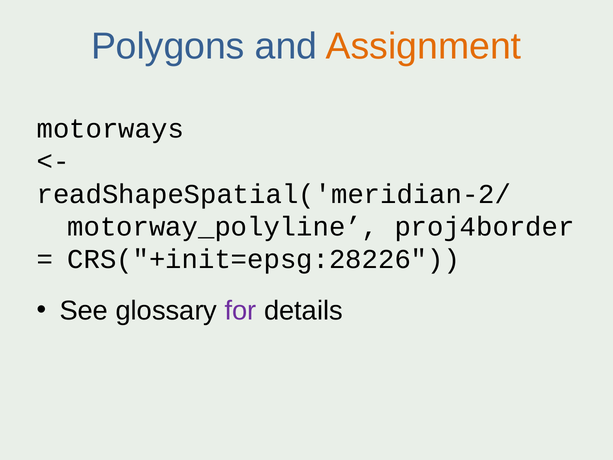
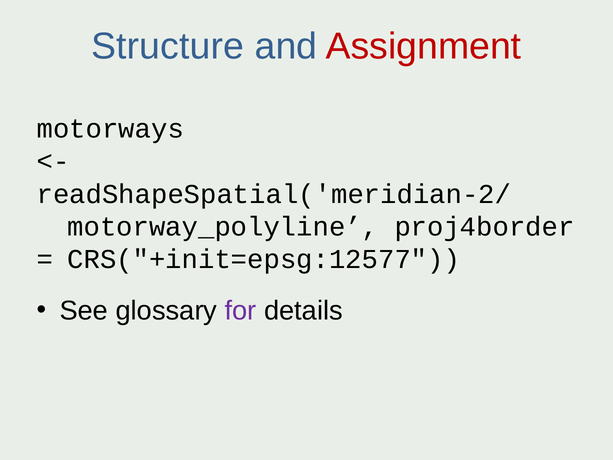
Polygons: Polygons -> Structure (168, 47)
Assignment colour: orange -> red (423, 47)
CRS("+init=epsg:28226: CRS("+init=epsg:28226 -> CRS("+init=epsg:12577 (264, 259)
